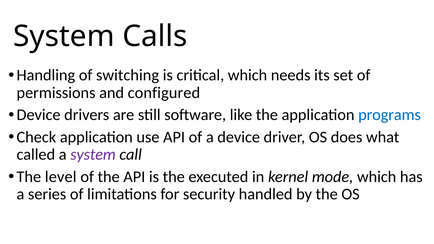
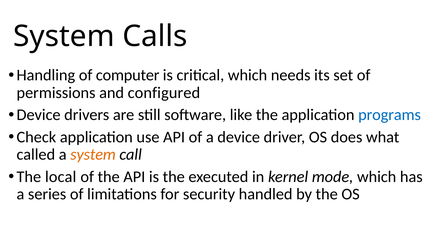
switching: switching -> computer (128, 75)
system colour: purple -> orange (93, 155)
level: level -> local (61, 177)
